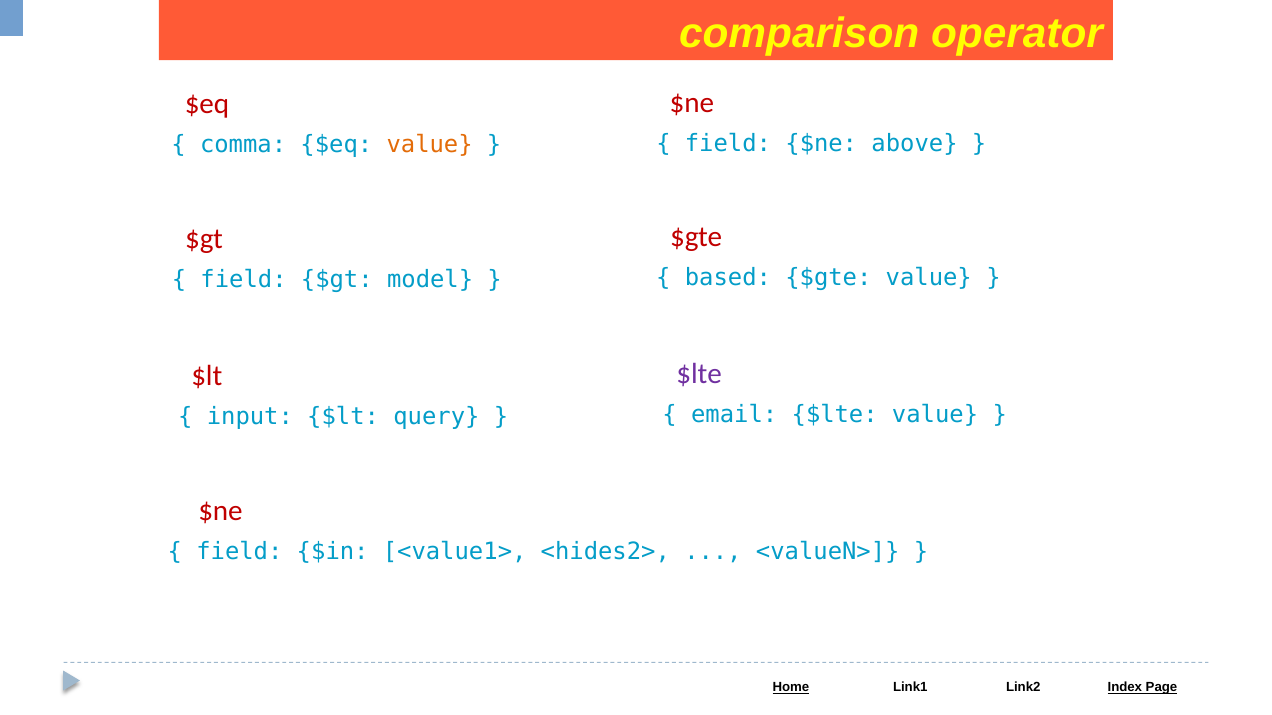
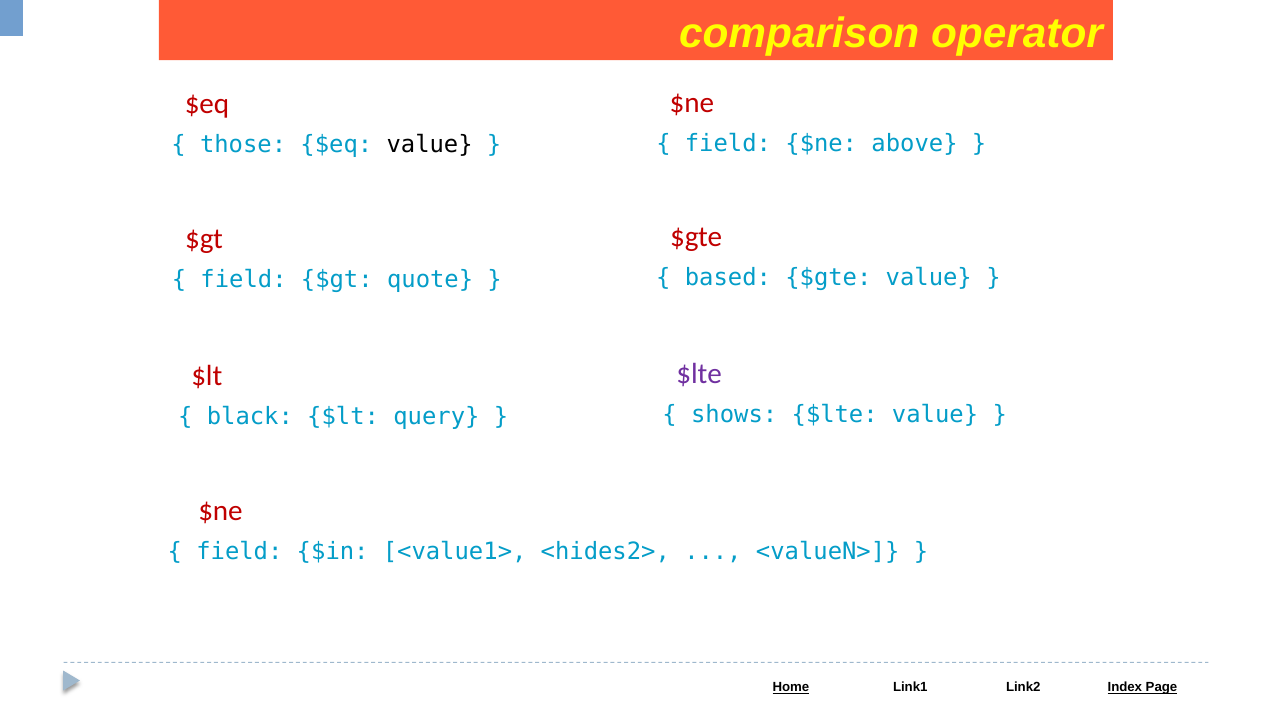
comma: comma -> those (243, 145)
value colour: orange -> black (430, 145)
model: model -> quote (430, 280)
email: email -> shows (734, 415)
input: input -> black (250, 417)
